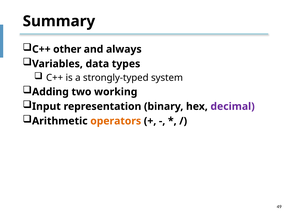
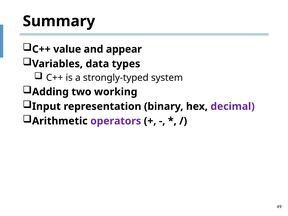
other: other -> value (67, 49)
always: always -> appear (124, 49)
operators colour: orange -> purple (116, 121)
